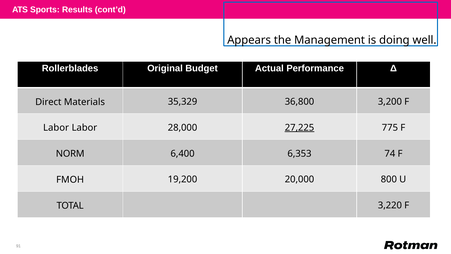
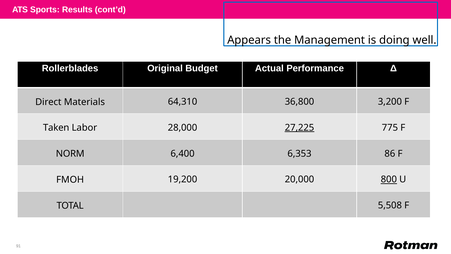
35,329: 35,329 -> 64,310 (183, 102)
Labor: Labor -> Taken (56, 128)
74: 74 -> 86 (390, 153)
800 underline: none -> present (389, 179)
3,220: 3,220 -> 5,508 (390, 205)
